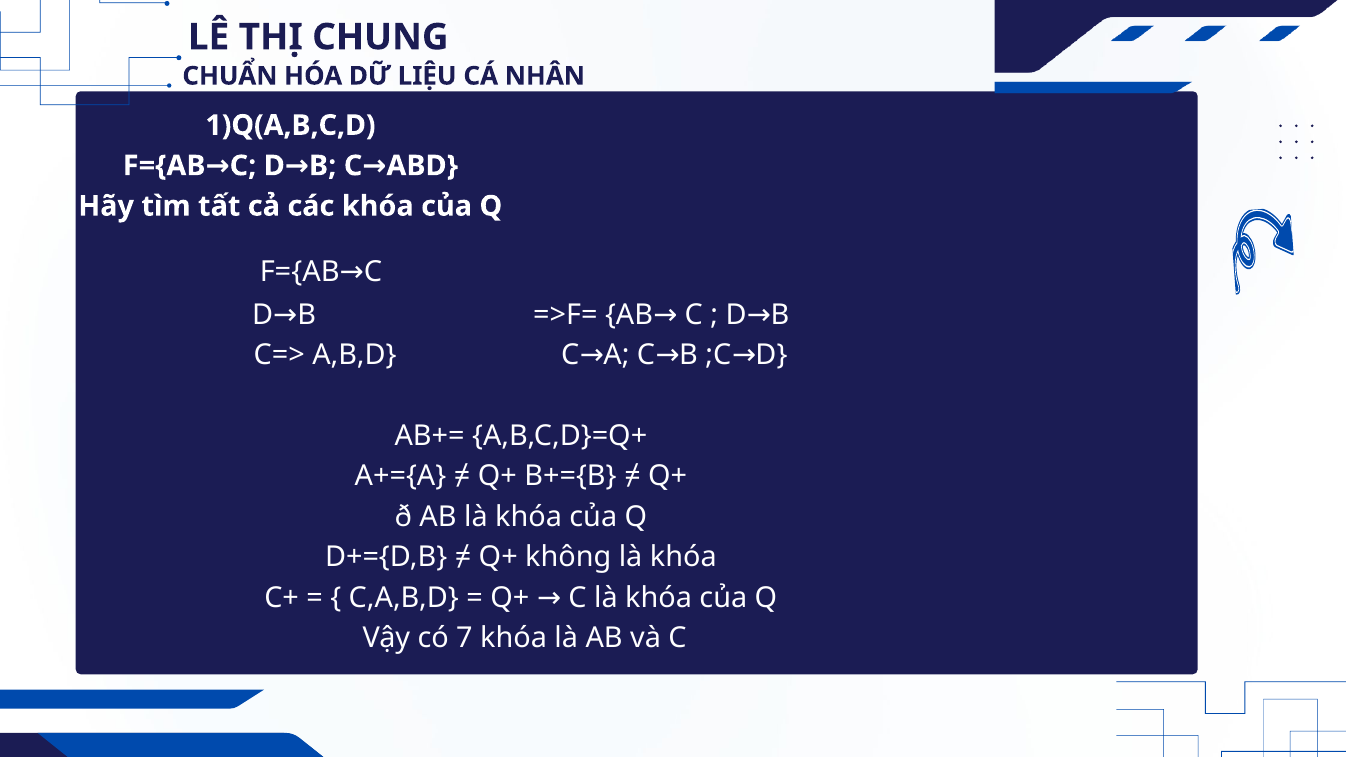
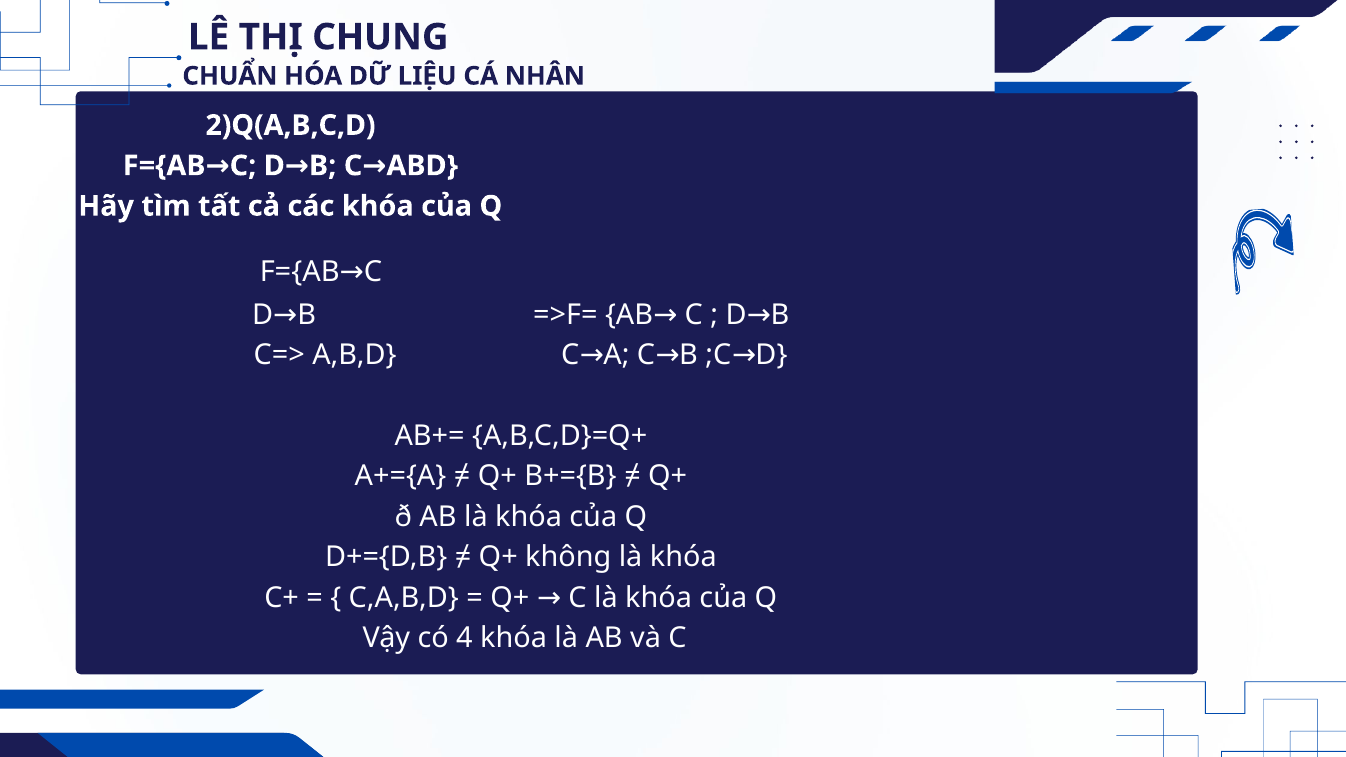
1)Q(A,B,C,D: 1)Q(A,B,C,D -> 2)Q(A,B,C,D (291, 125)
7: 7 -> 4 (464, 638)
